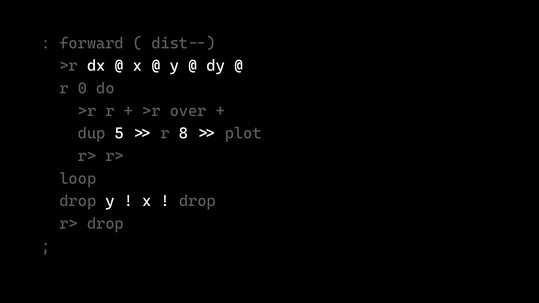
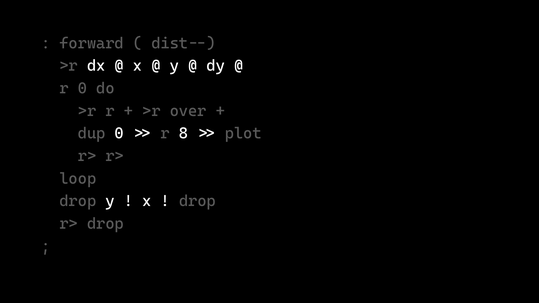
dup 5: 5 -> 0 (119, 133)
